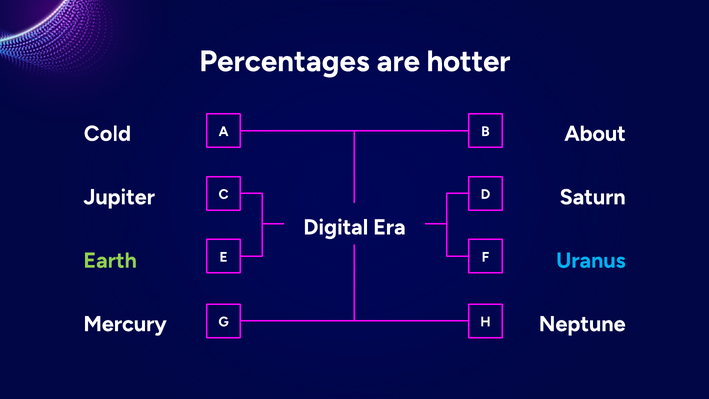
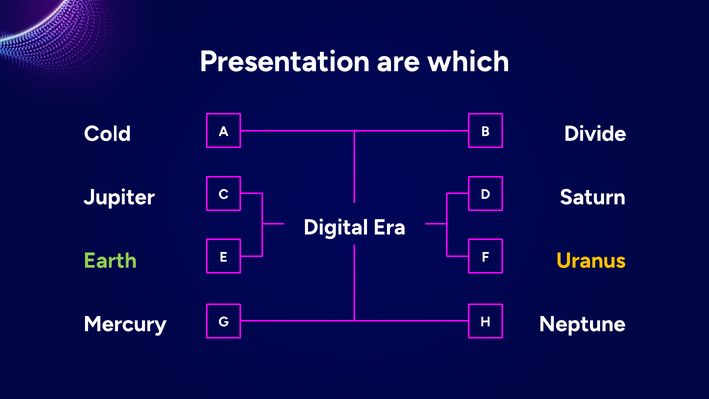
Percentages: Percentages -> Presentation (285, 61)
hotter: hotter -> which (468, 61)
About: About -> Divide (595, 134)
Uranus colour: light blue -> yellow (591, 260)
